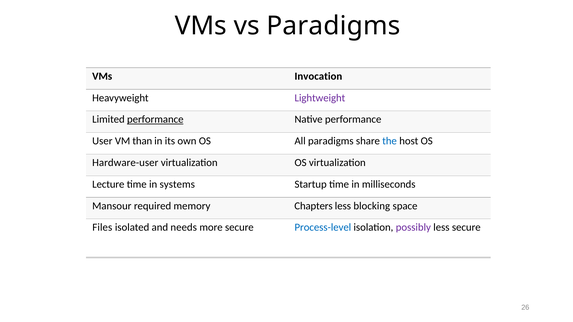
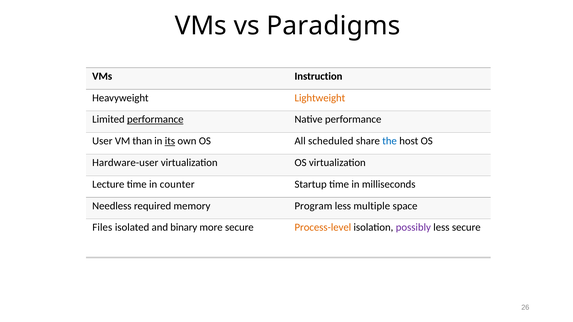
Invocation: Invocation -> Instruction (318, 76)
Lightweight colour: purple -> orange (320, 98)
its underline: none -> present (170, 141)
All paradigms: paradigms -> scheduled (331, 141)
systems: systems -> counter (177, 184)
Mansour: Mansour -> Needless (112, 206)
Chapters: Chapters -> Program (313, 206)
blocking: blocking -> multiple (372, 206)
needs: needs -> binary (184, 228)
Process-level colour: blue -> orange (323, 228)
